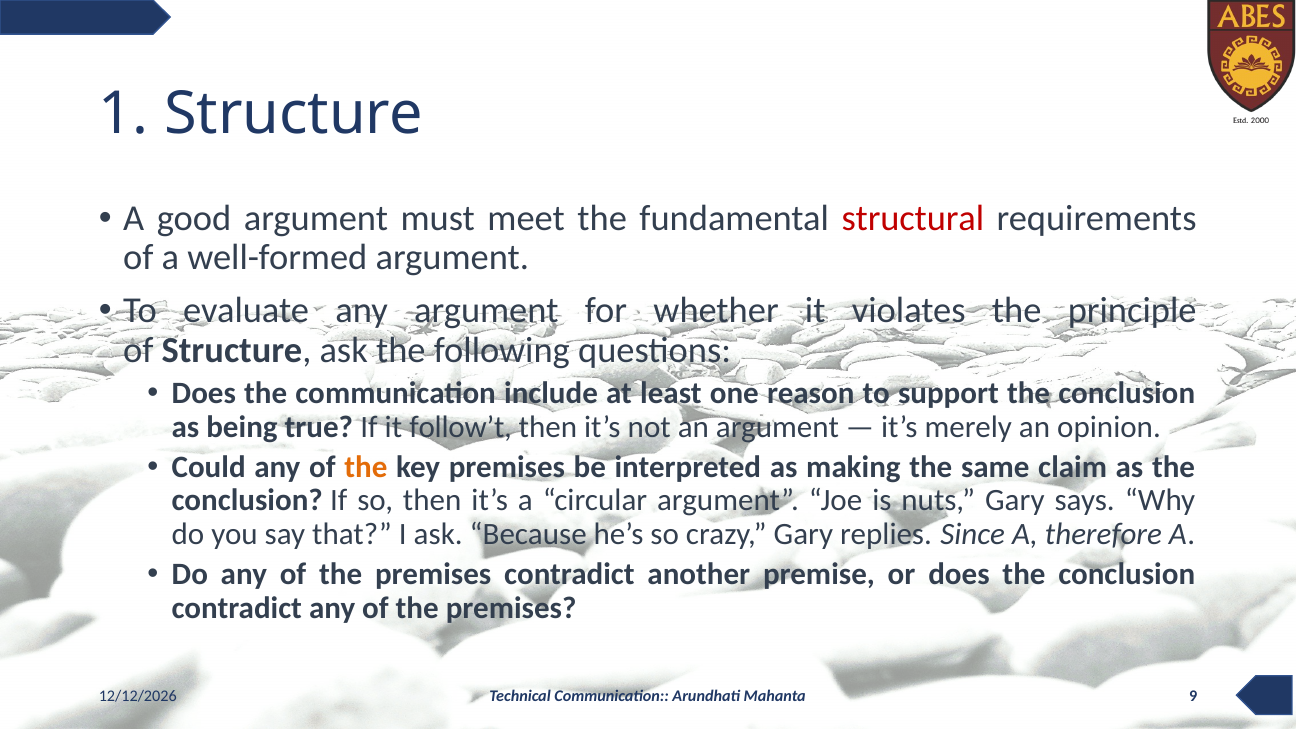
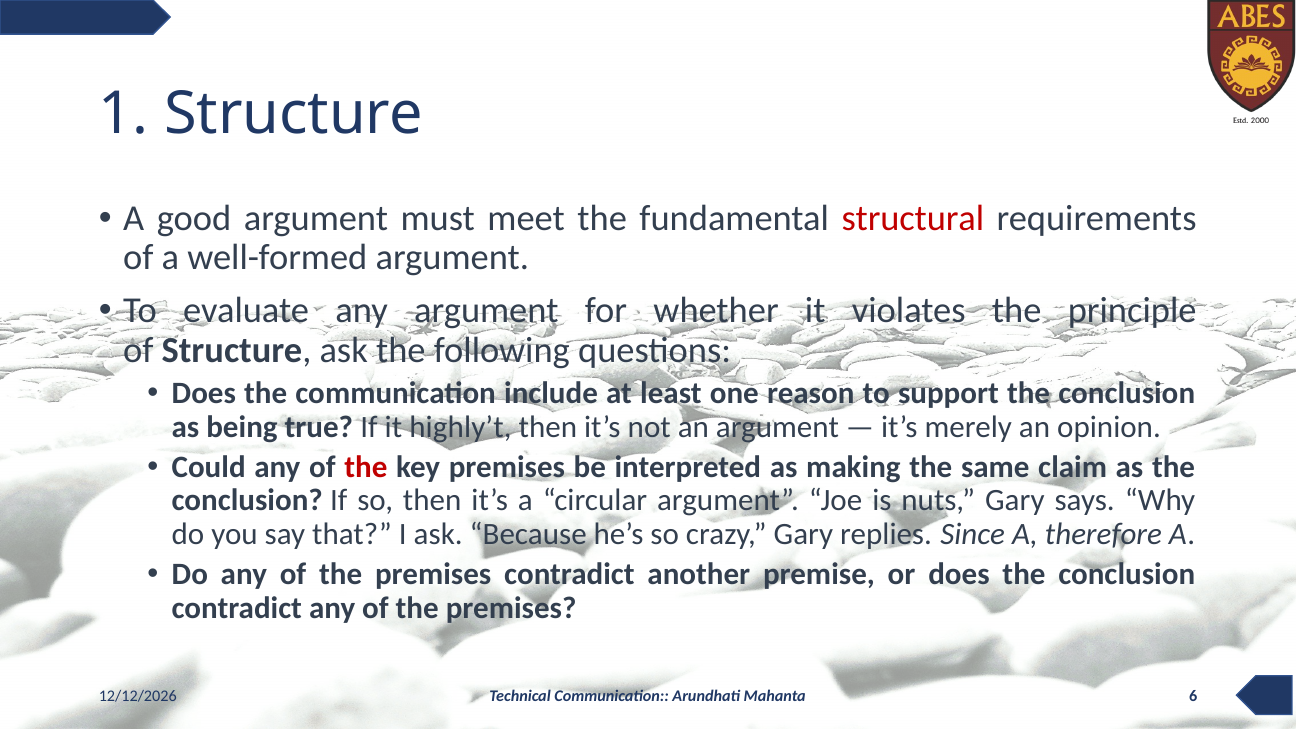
follow’t: follow’t -> highly’t (460, 427)
the colour: orange -> red (366, 467)
9: 9 -> 6 (1193, 696)
